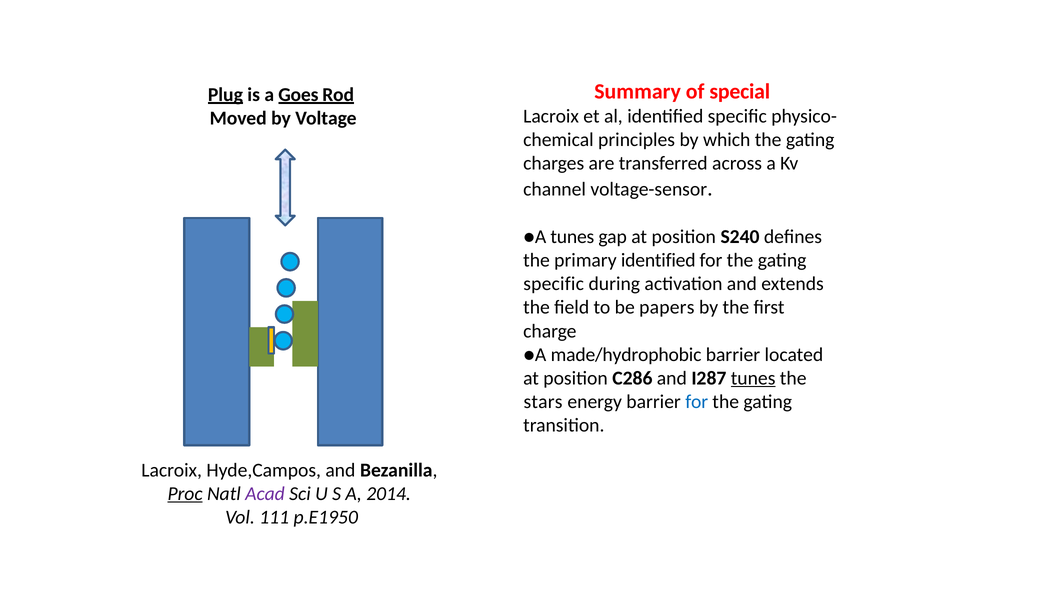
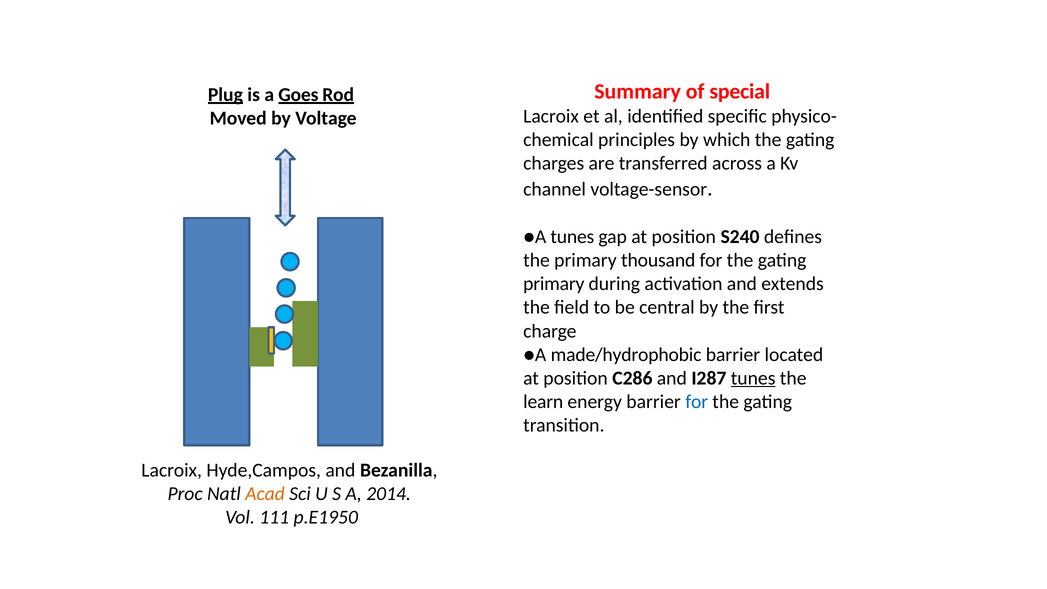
primary identified: identified -> thousand (658, 260)
specific: specific -> primary (554, 284)
papers: papers -> central (667, 307)
stars: stars -> learn (543, 402)
Proc underline: present -> none (185, 494)
Acad colour: purple -> orange (265, 494)
